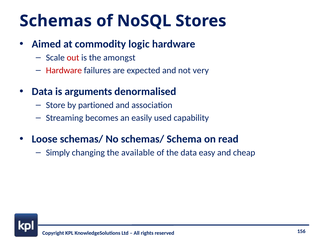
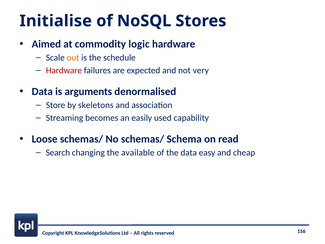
Schemas: Schemas -> Initialise (56, 21)
out colour: red -> orange (73, 58)
amongst: amongst -> schedule (119, 58)
partioned: partioned -> skeletons (96, 105)
Simply: Simply -> Search (58, 153)
